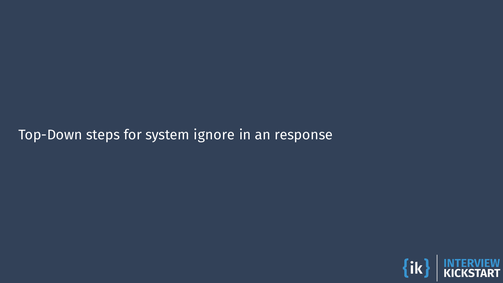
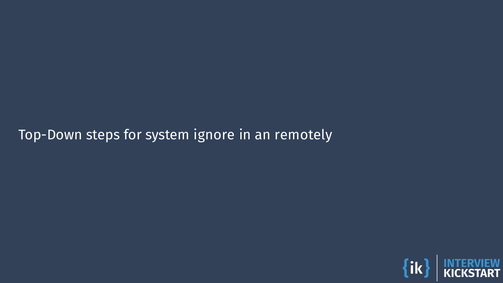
response: response -> remotely (304, 135)
